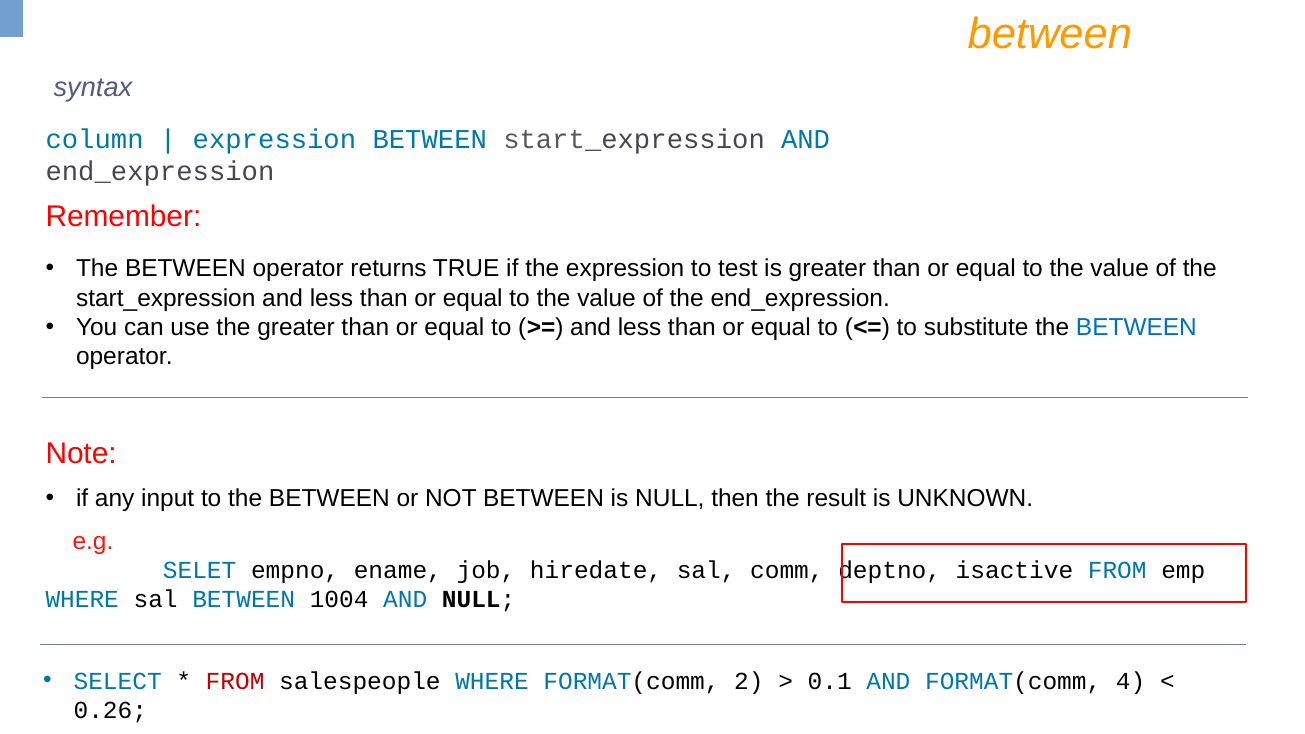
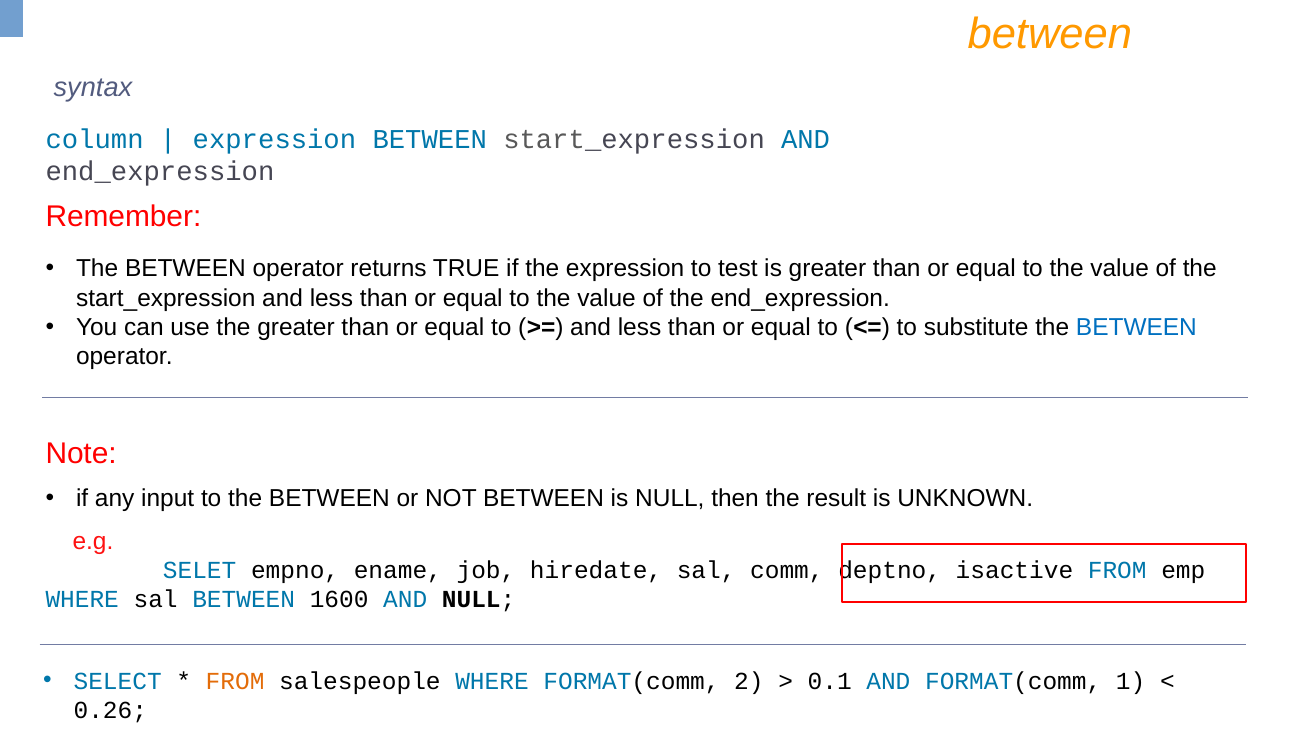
1004: 1004 -> 1600 (339, 600)
FROM colour: red -> orange (235, 681)
4: 4 -> 1 (1131, 681)
